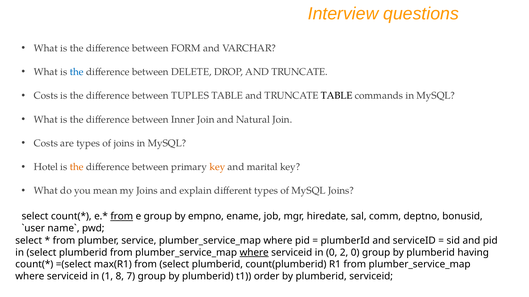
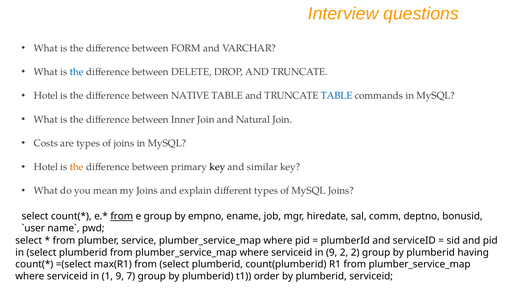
Costs: Costs -> Hotel (46, 96)
TUPLES: TUPLES -> NATIVE (190, 96)
TABLE colour: black -> blue (337, 96)
key colour: orange -> black (217, 167)
marital: marital -> similar (262, 167)
where underline: present -> none (254, 253)
in 0: 0 -> 9 (332, 253)
2 0: 0 -> 2 (355, 253)
1 8: 8 -> 9 (120, 277)
